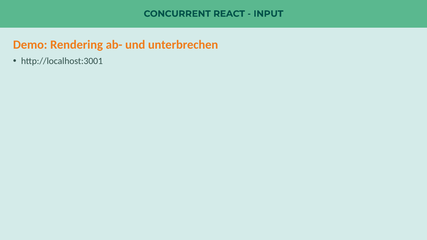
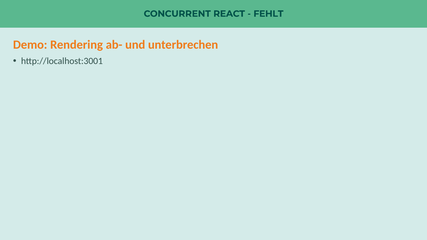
INPUT: INPUT -> FEHLT (268, 14)
